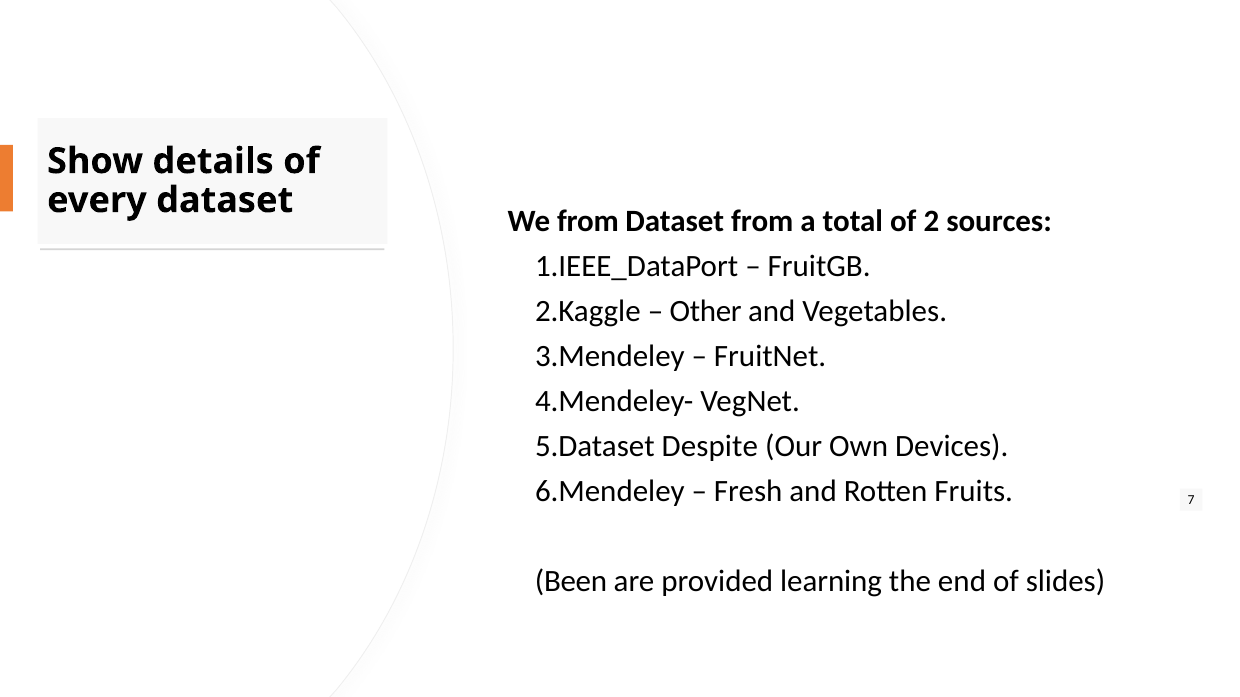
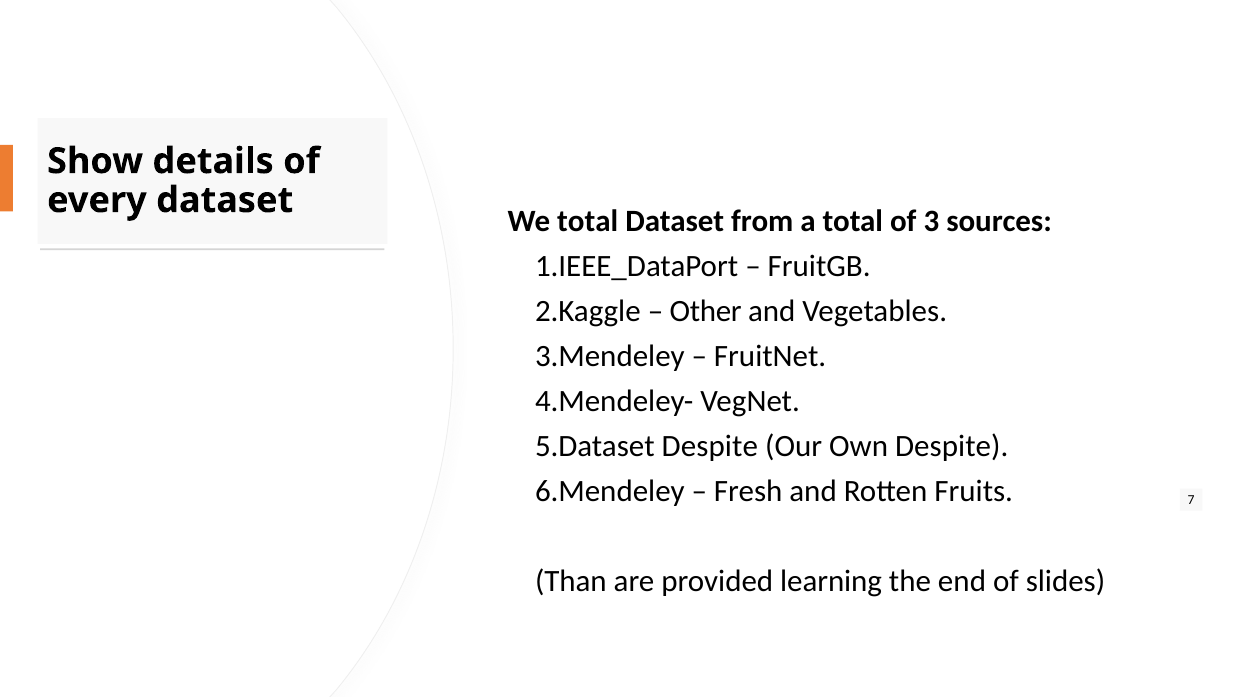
We from: from -> total (588, 222)
2: 2 -> 3 (931, 222)
Own Devices: Devices -> Despite (952, 447)
Been: Been -> Than (571, 582)
